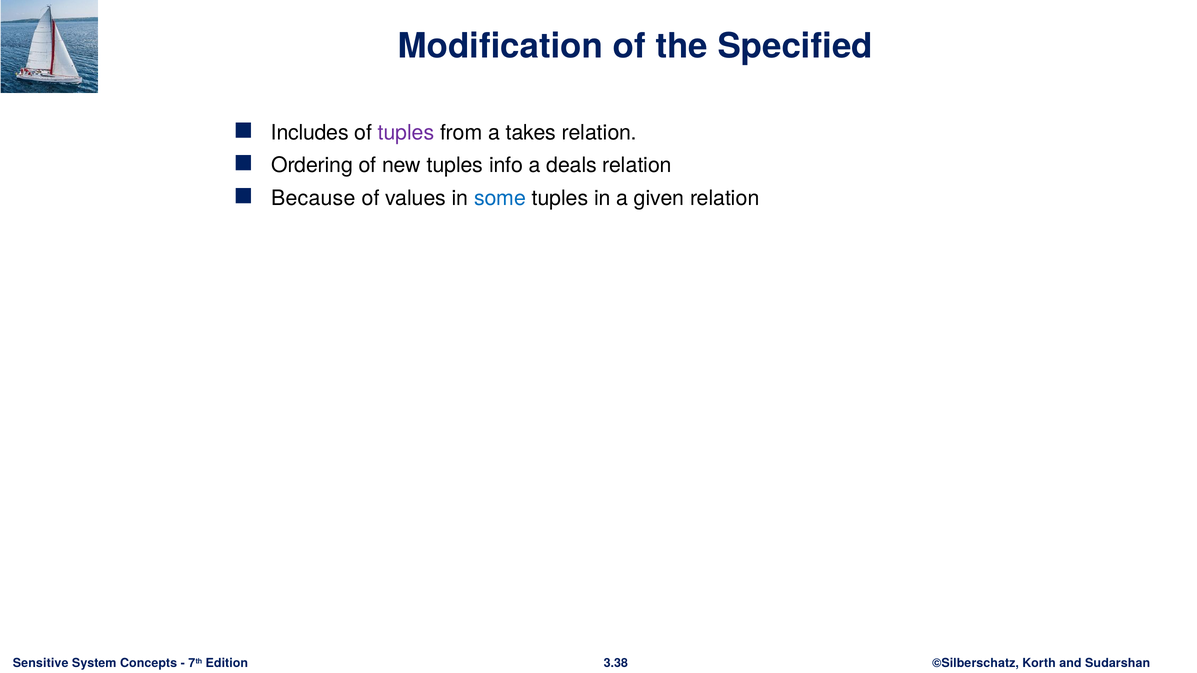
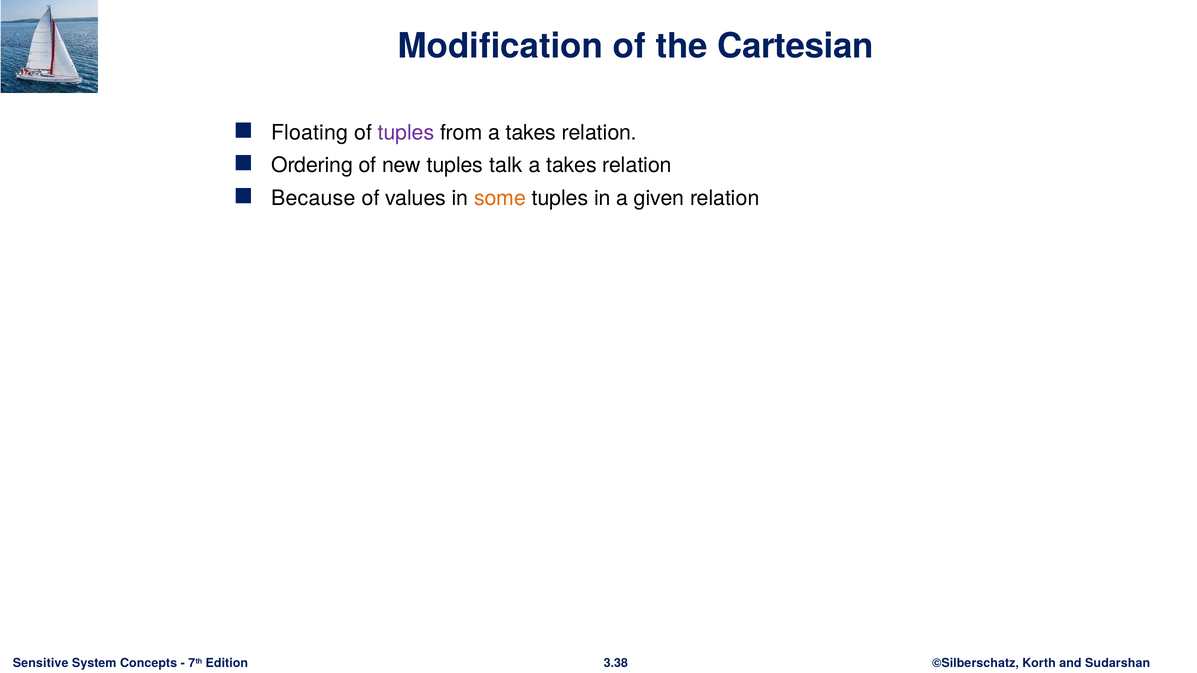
Specified: Specified -> Cartesian (795, 46)
Includes: Includes -> Floating (310, 133)
info: info -> talk (506, 165)
deals: deals -> takes (572, 165)
some colour: blue -> orange (500, 198)
